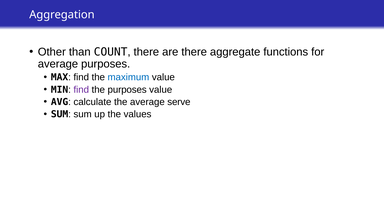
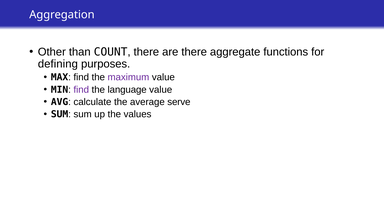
average: average -> defining (58, 64)
maximum colour: blue -> purple (128, 77)
the purposes: purposes -> language (127, 90)
